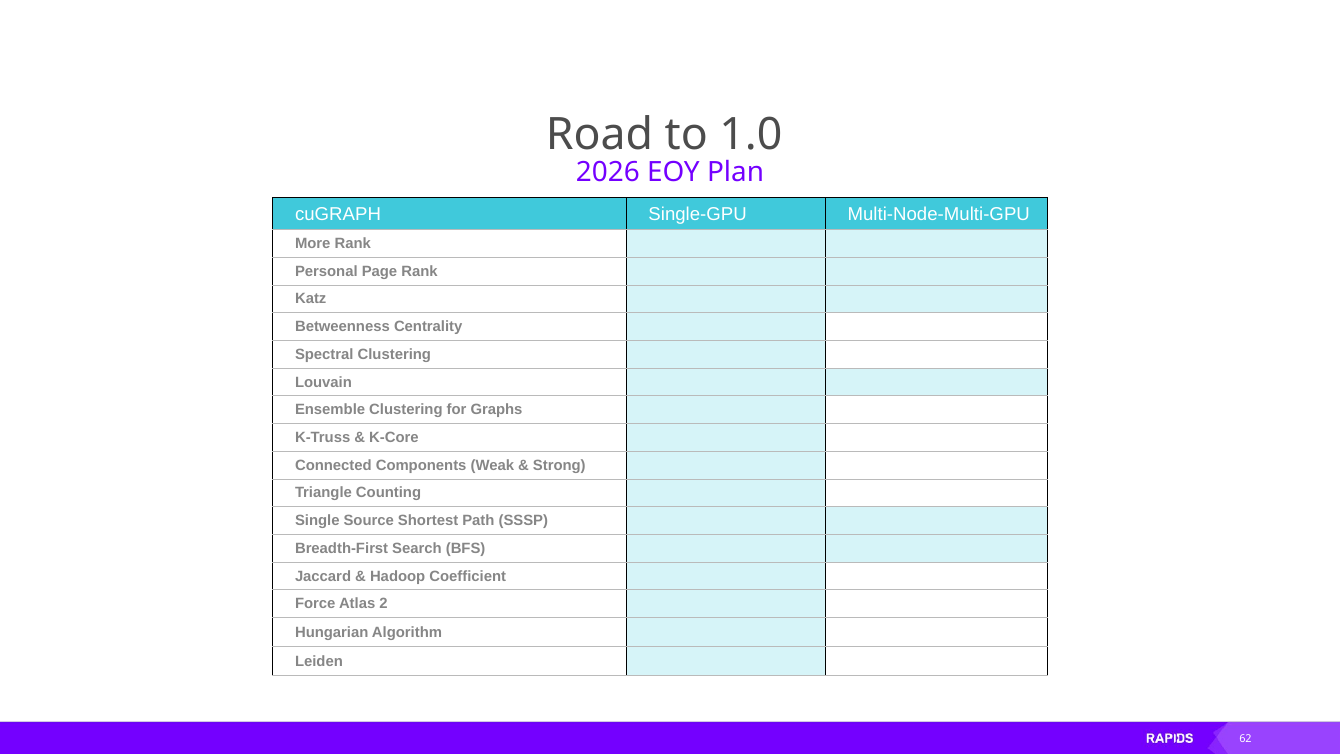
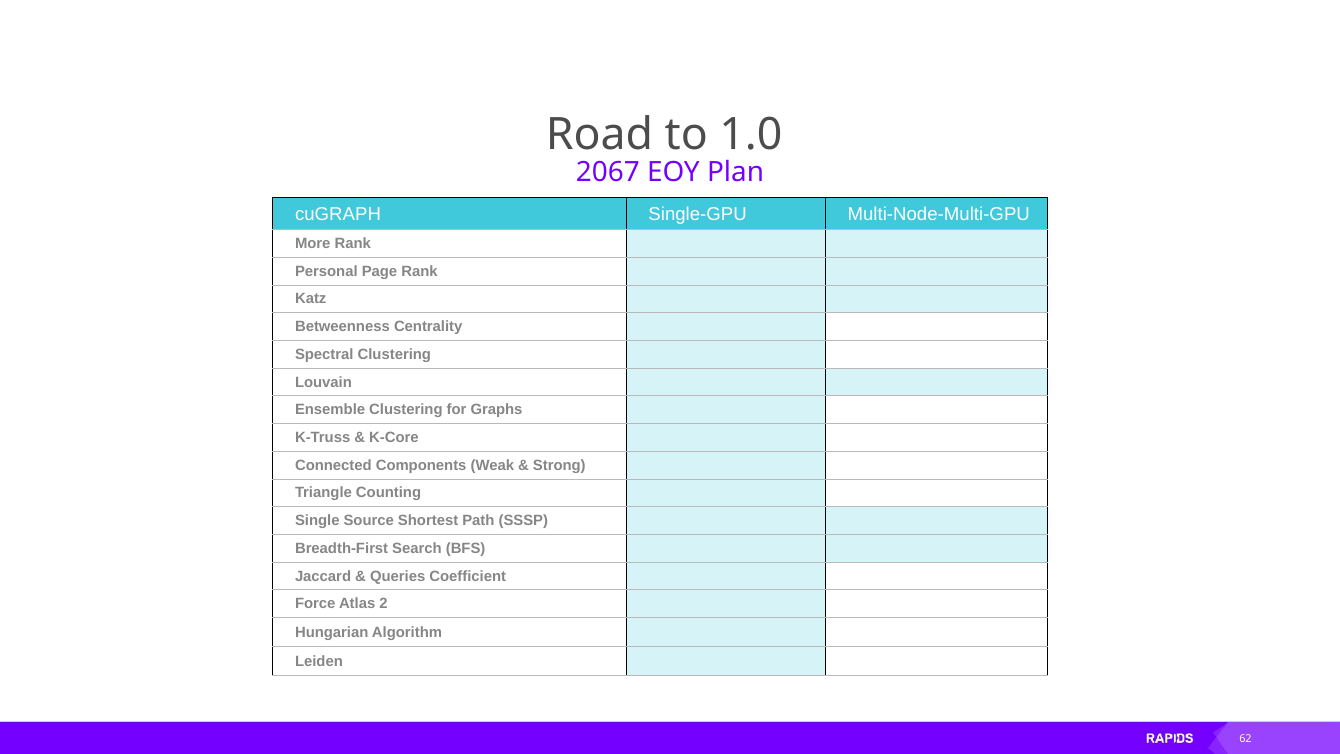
2026: 2026 -> 2067 (608, 172)
Hadoop: Hadoop -> Queries (398, 576)
